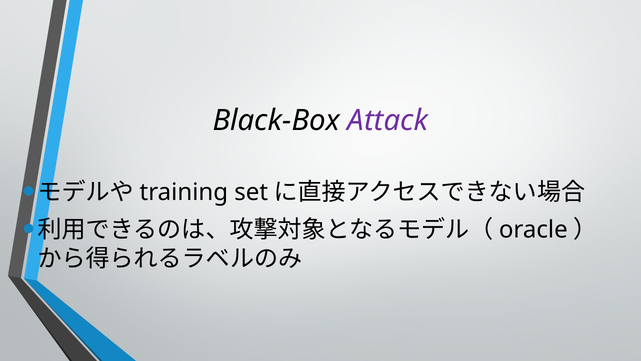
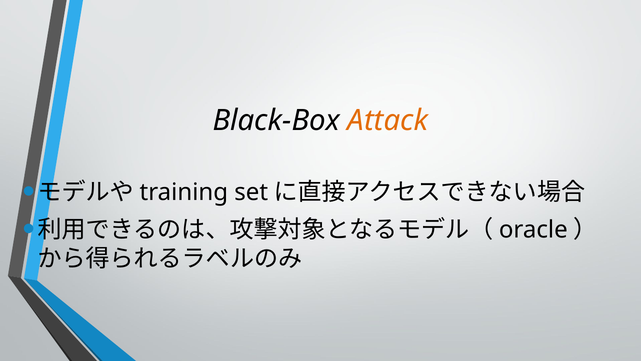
Attack colour: purple -> orange (388, 120)
